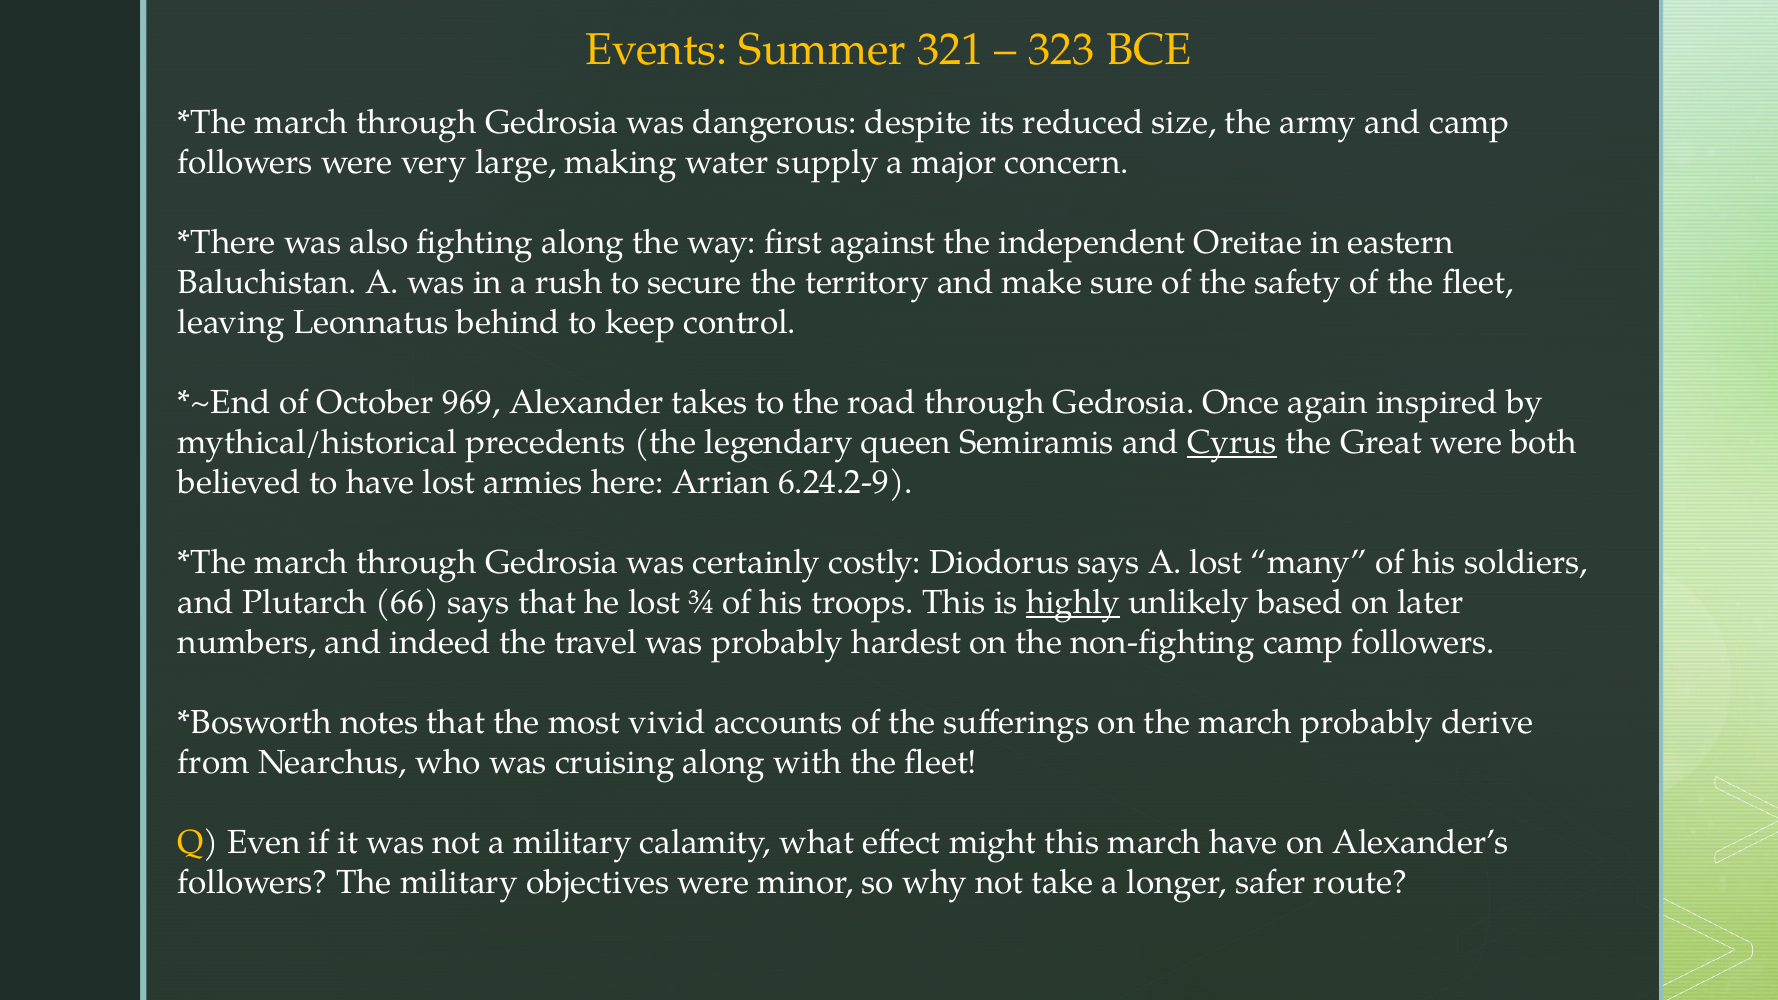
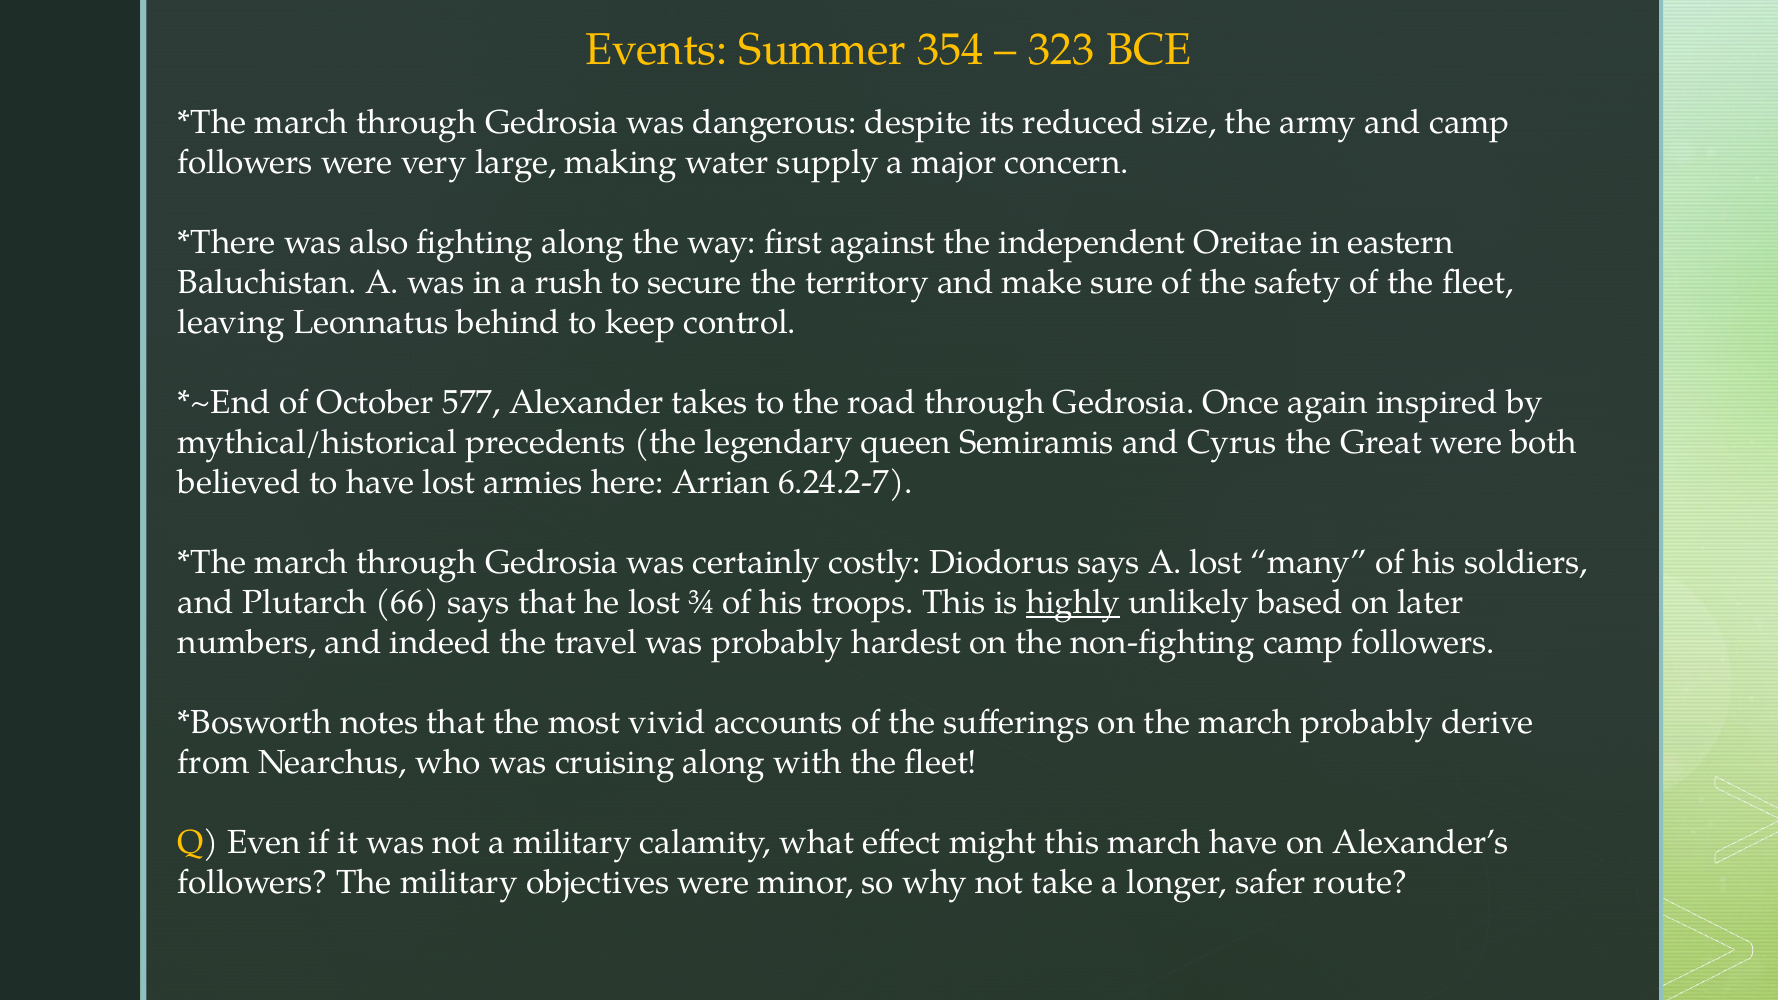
321: 321 -> 354 (951, 50)
969: 969 -> 577 (472, 402)
Cyrus underline: present -> none (1232, 442)
6.24.2-9: 6.24.2-9 -> 6.24.2-7 (846, 482)
